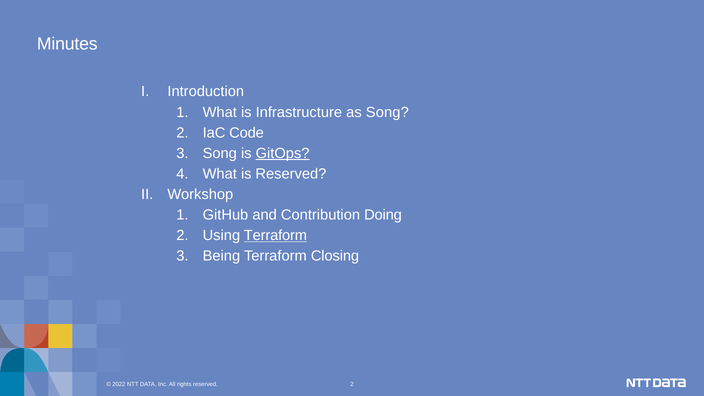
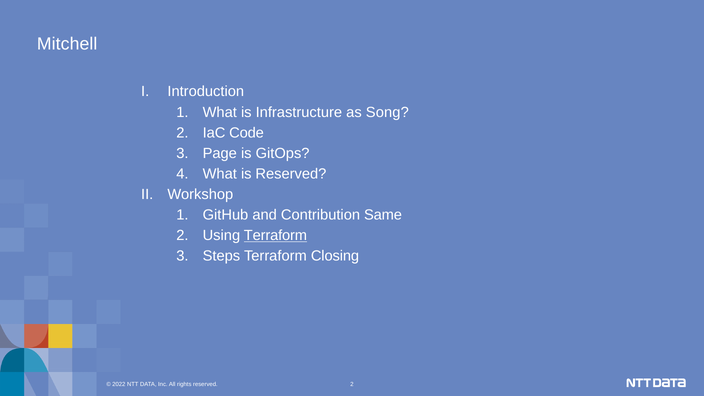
Minutes: Minutes -> Mitchell (67, 44)
Song: Song -> Page (220, 153)
GitOps underline: present -> none (283, 153)
Doing: Doing -> Same (383, 215)
Being: Being -> Steps (221, 256)
